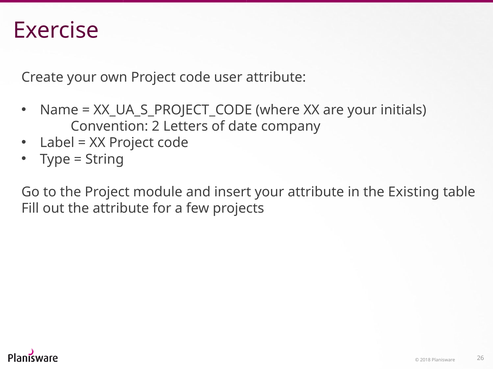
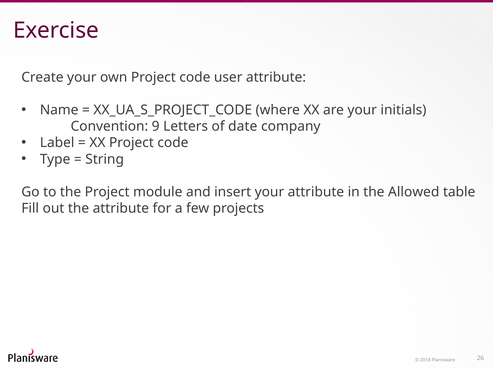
2: 2 -> 9 (156, 127)
Existing: Existing -> Allowed (414, 192)
